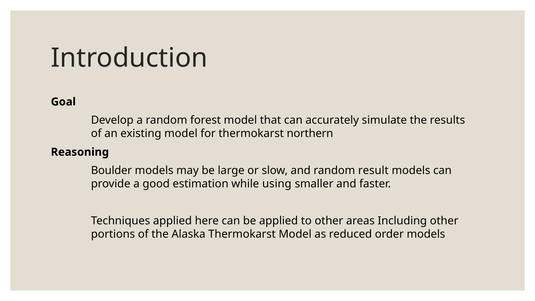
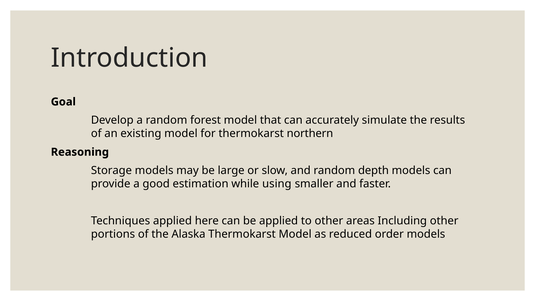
Boulder: Boulder -> Storage (111, 170)
result: result -> depth (373, 170)
